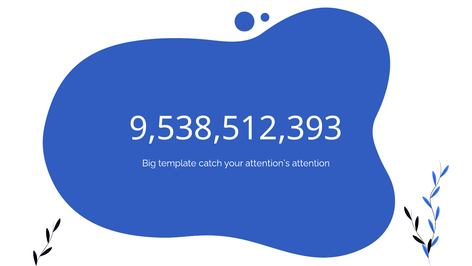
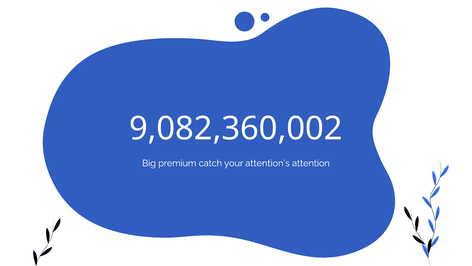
9,538,512,393: 9,538,512,393 -> 9,082,360,002 (236, 128)
template: template -> premium (177, 163)
